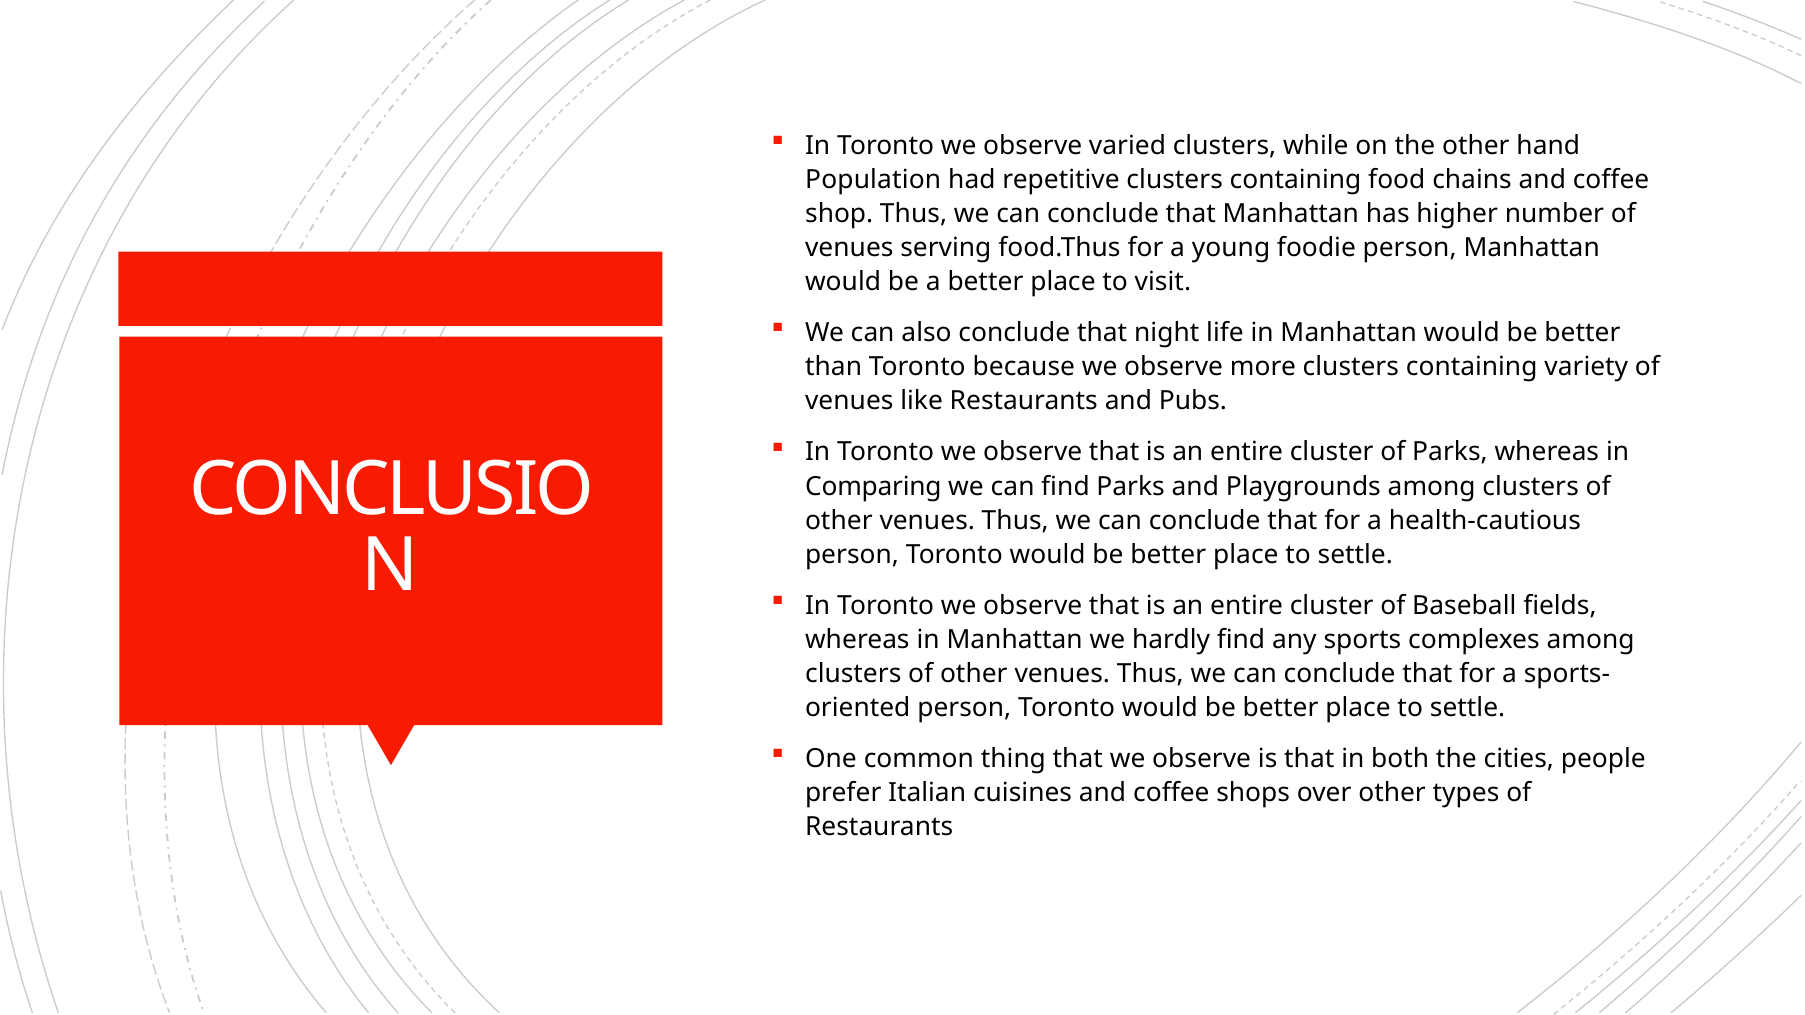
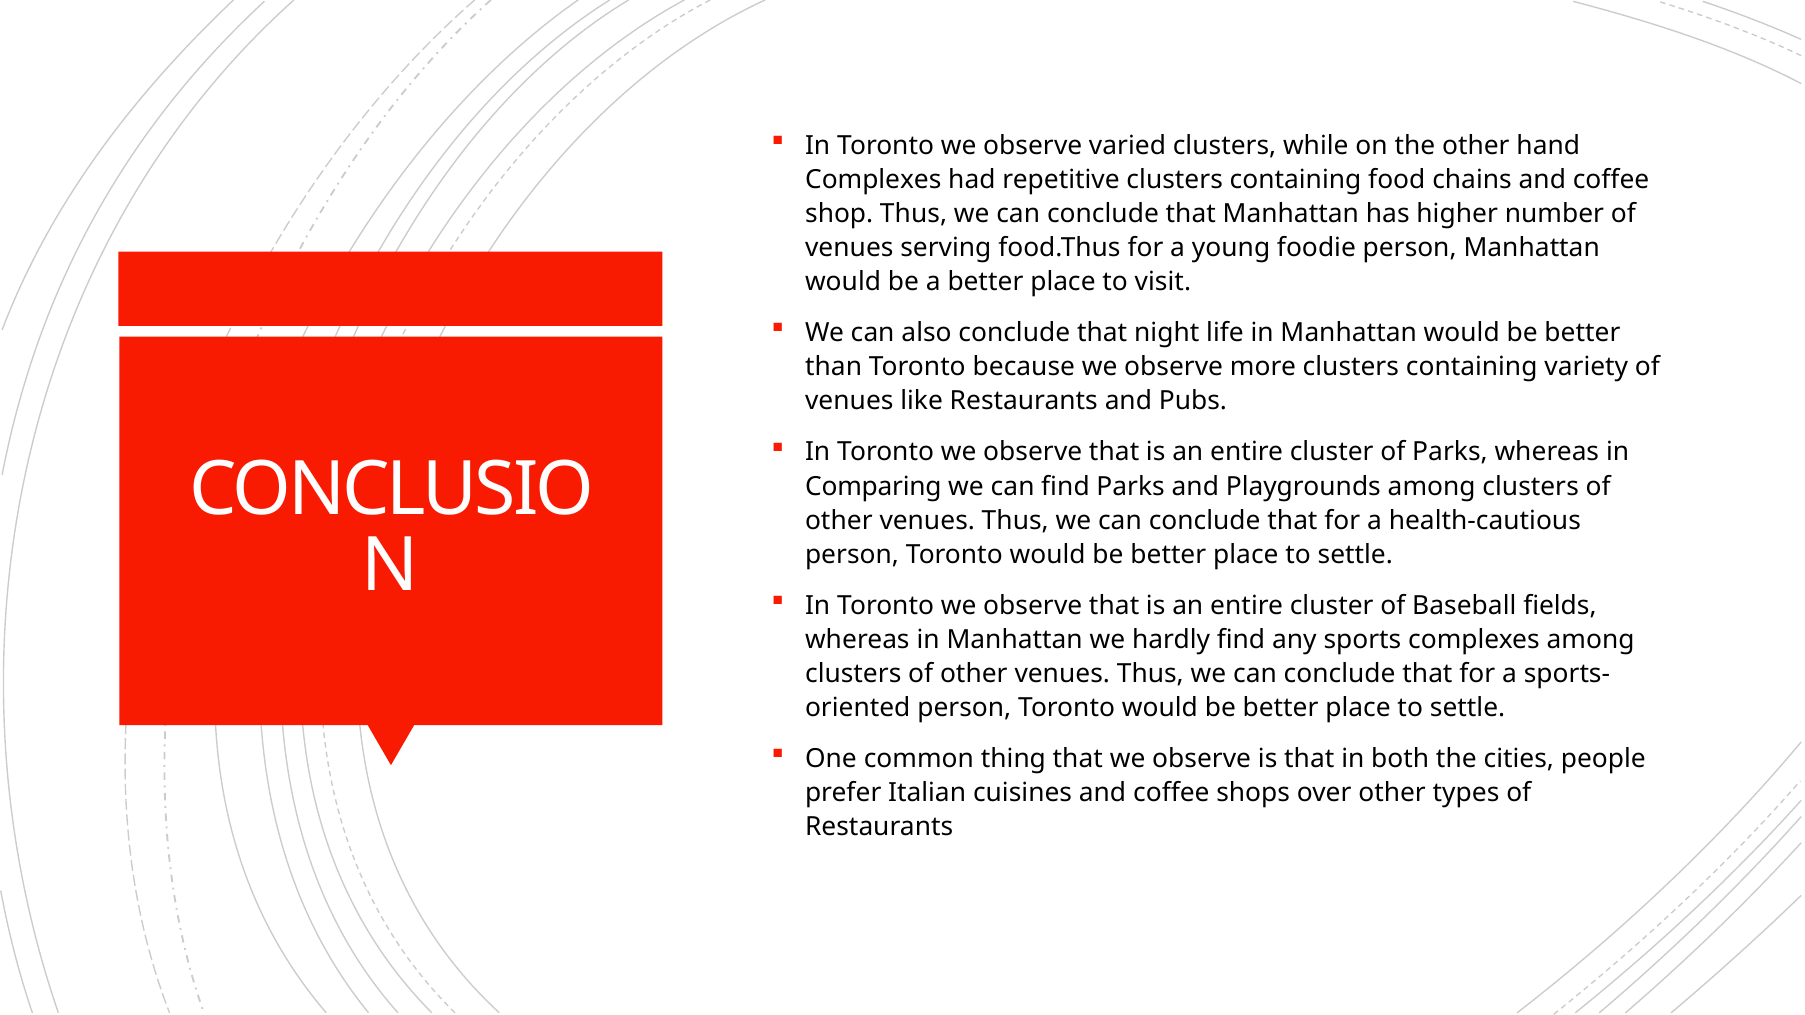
Population: Population -> Complexes (873, 180)
